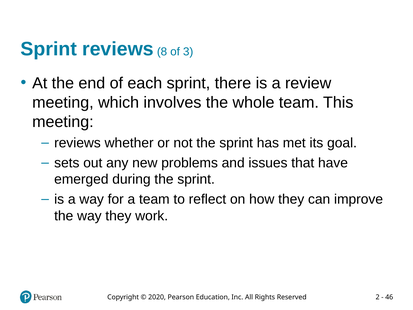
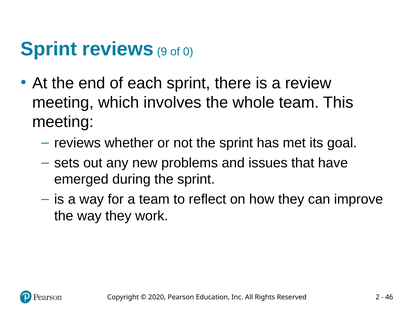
8: 8 -> 9 (162, 52)
3: 3 -> 0 (188, 52)
